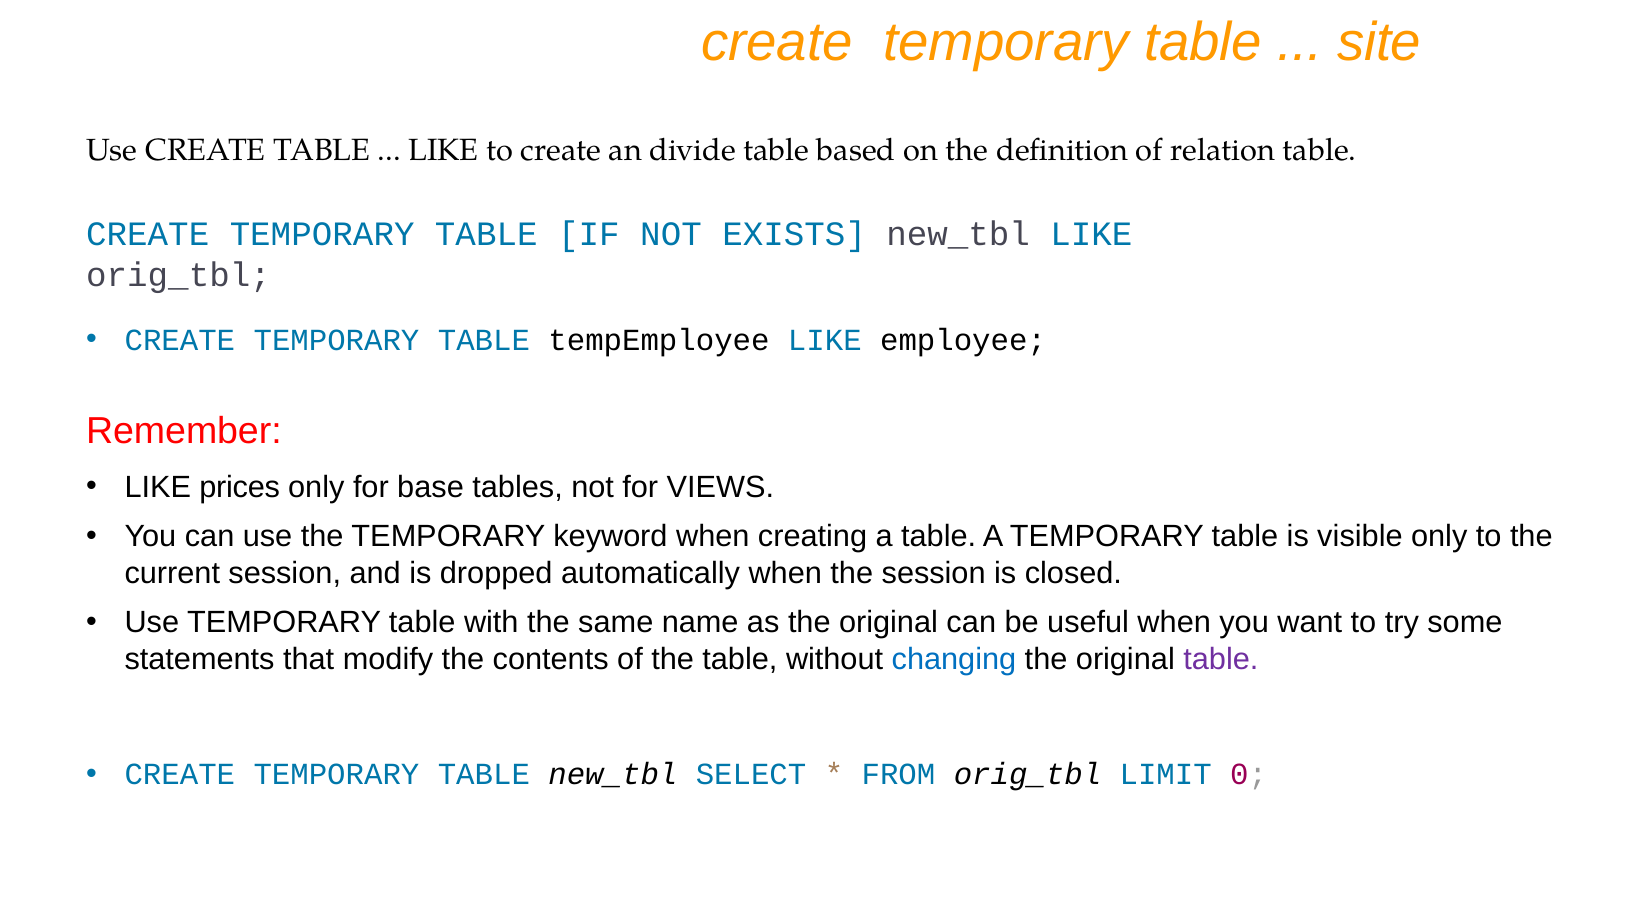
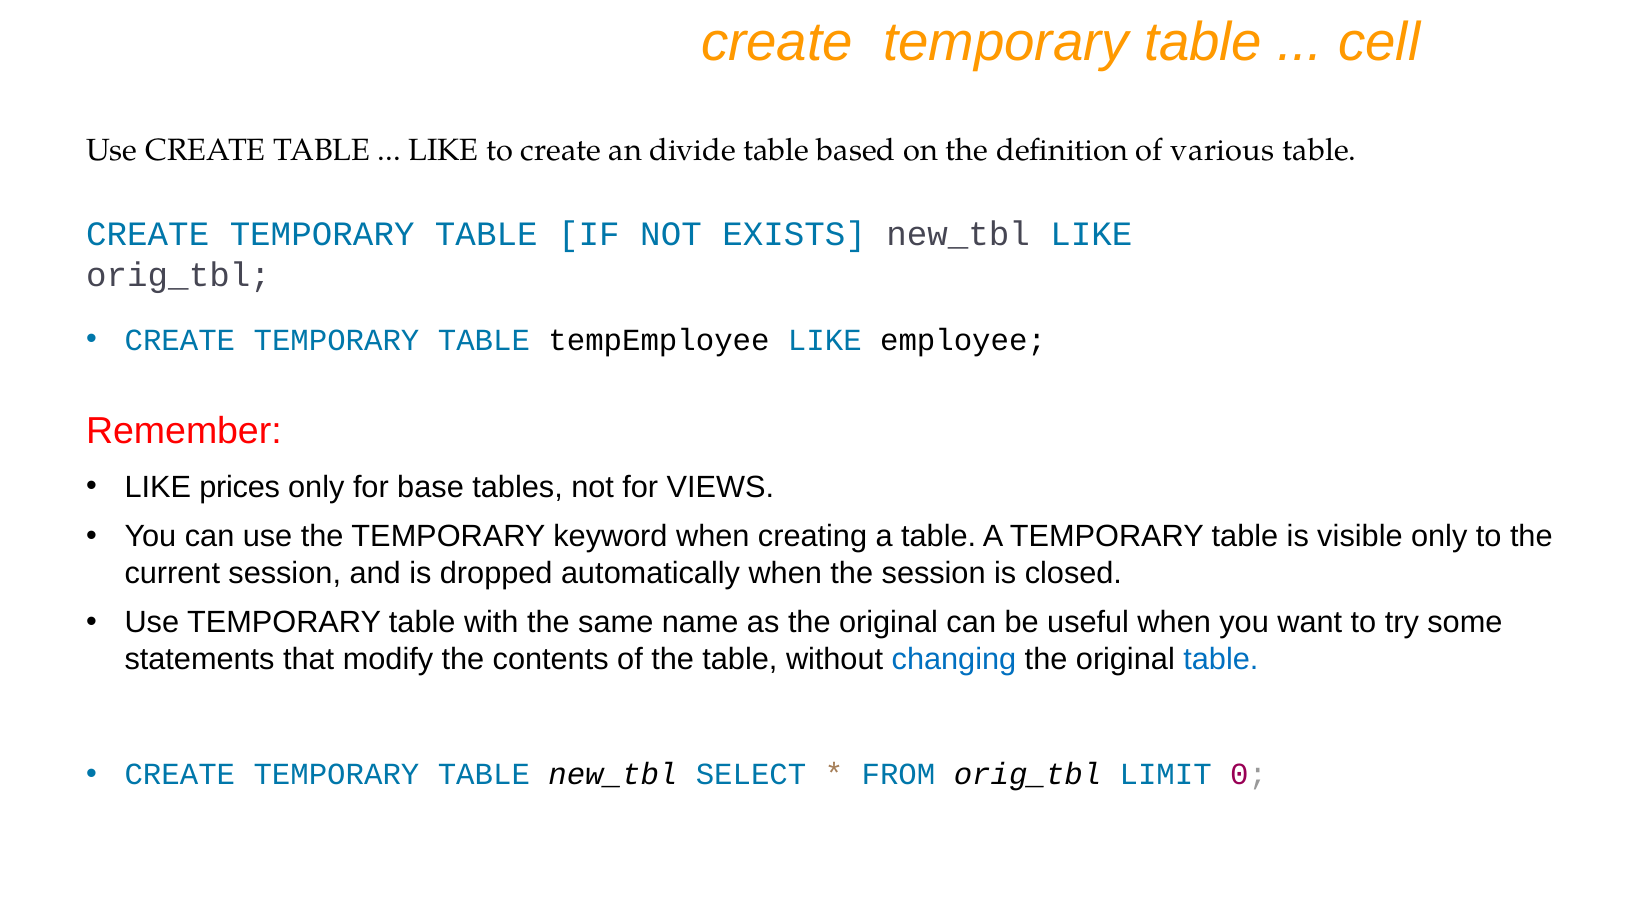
site: site -> cell (1379, 43)
relation: relation -> various (1223, 150)
table colour: purple -> blue (1221, 660)
